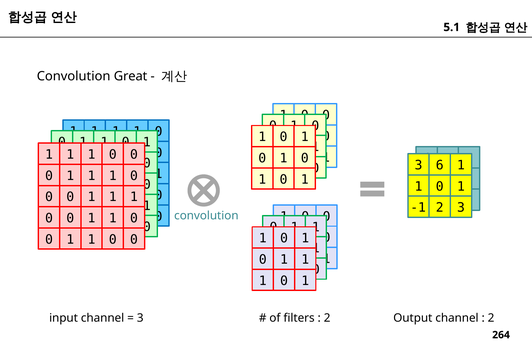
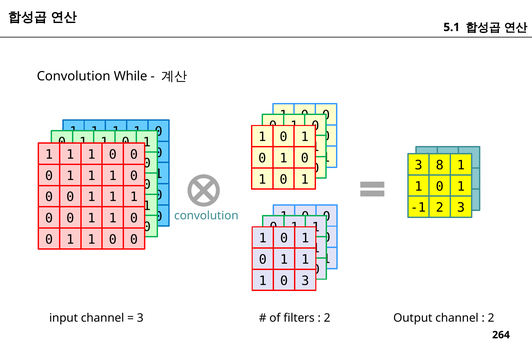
Great: Great -> While (131, 76)
6: 6 -> 8 (440, 165)
1: 1 -> 3 (305, 281)
